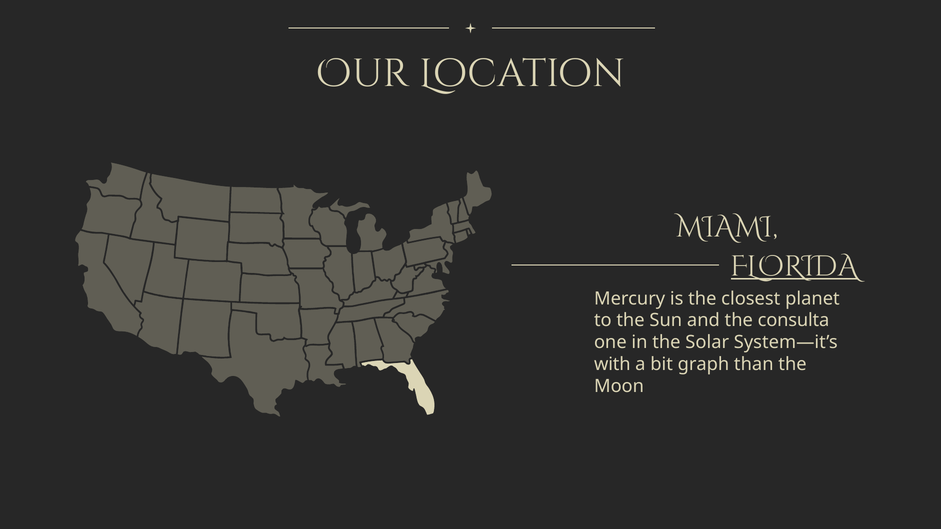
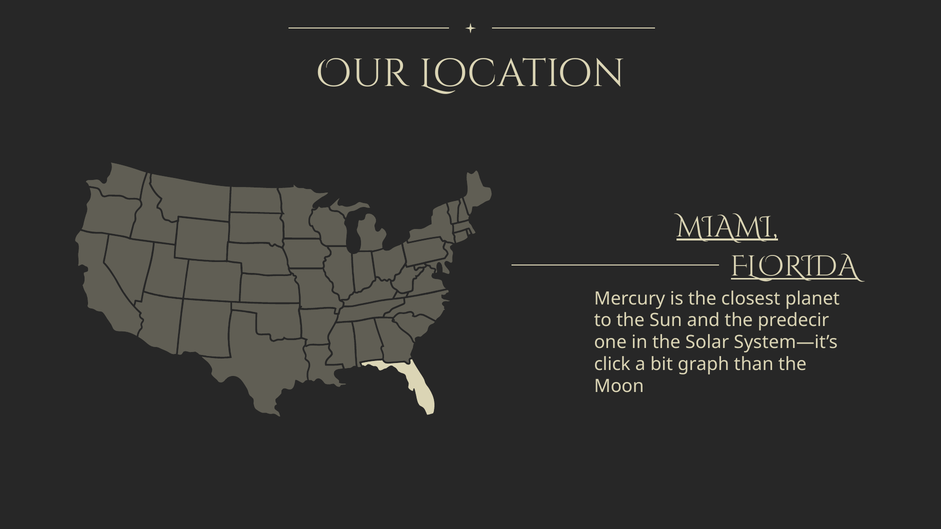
MIAMI underline: none -> present (727, 227)
consulta: consulta -> predecir (793, 321)
with: with -> click (612, 365)
